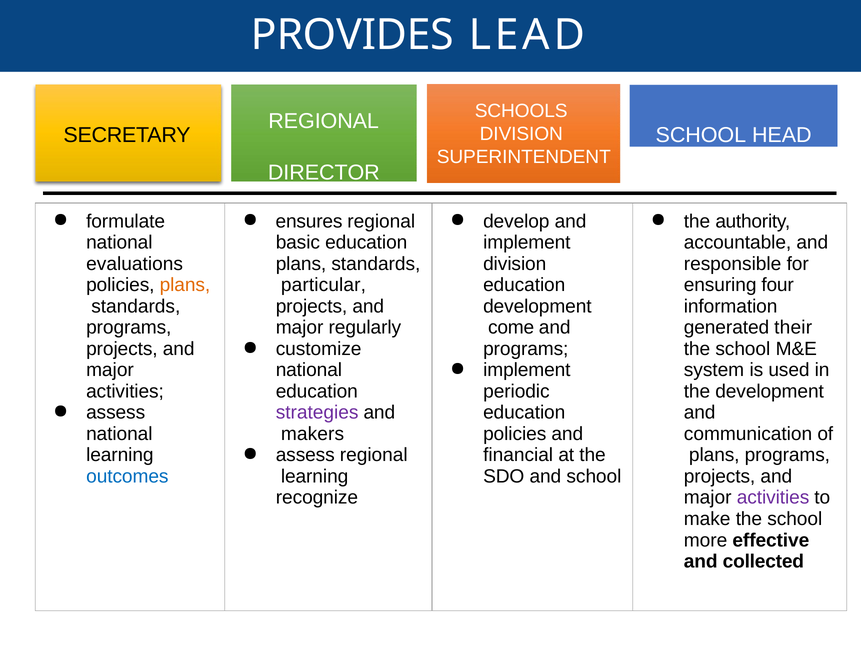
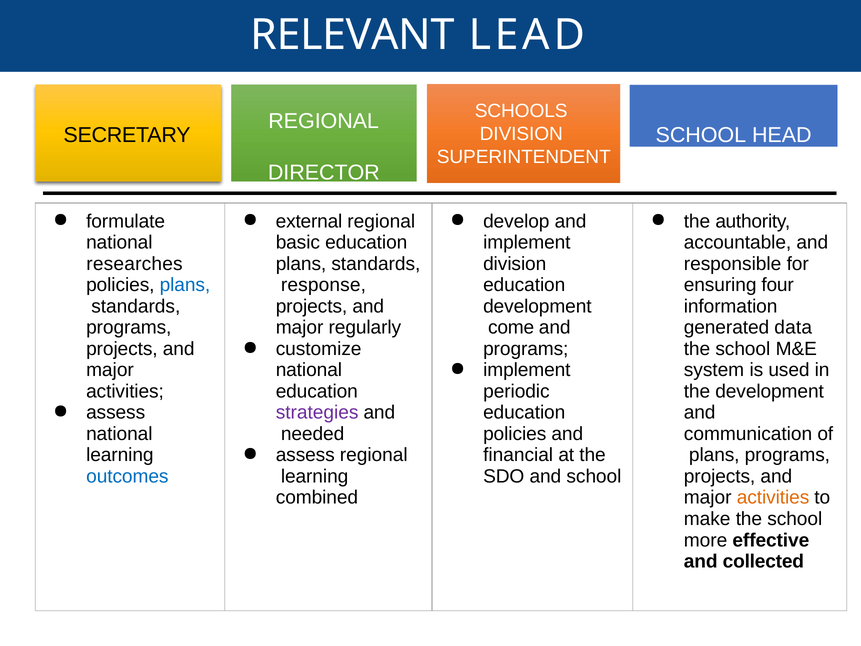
PROVIDES: PROVIDES -> RELEVANT (352, 35)
ensures: ensures -> external (309, 221)
evaluations: evaluations -> researches (135, 264)
plans colour: orange -> blue (185, 285)
particular: particular -> response (323, 285)
their: their -> data (793, 327)
makers: makers -> needed (313, 434)
recognize: recognize -> combined (317, 497)
activities colour: purple -> orange (773, 497)
